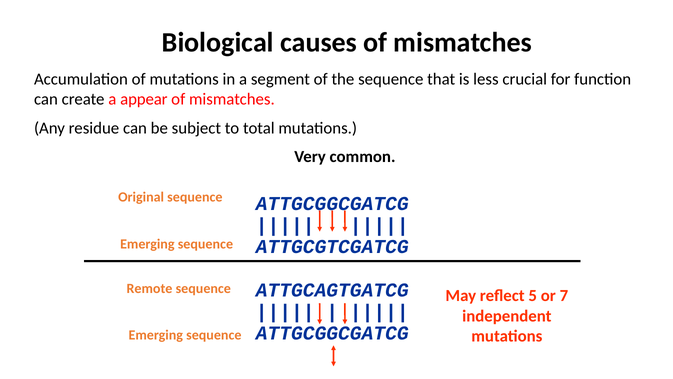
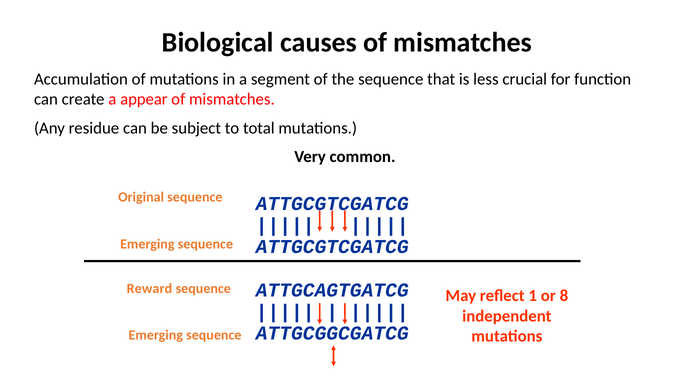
ATTGCGGCGATCG: ATTGCGGCGATCG -> ATTGCGTCGATCG (332, 203)
Remote: Remote -> Reward (149, 288)
5: 5 -> 1 (533, 296)
7: 7 -> 8 (564, 296)
